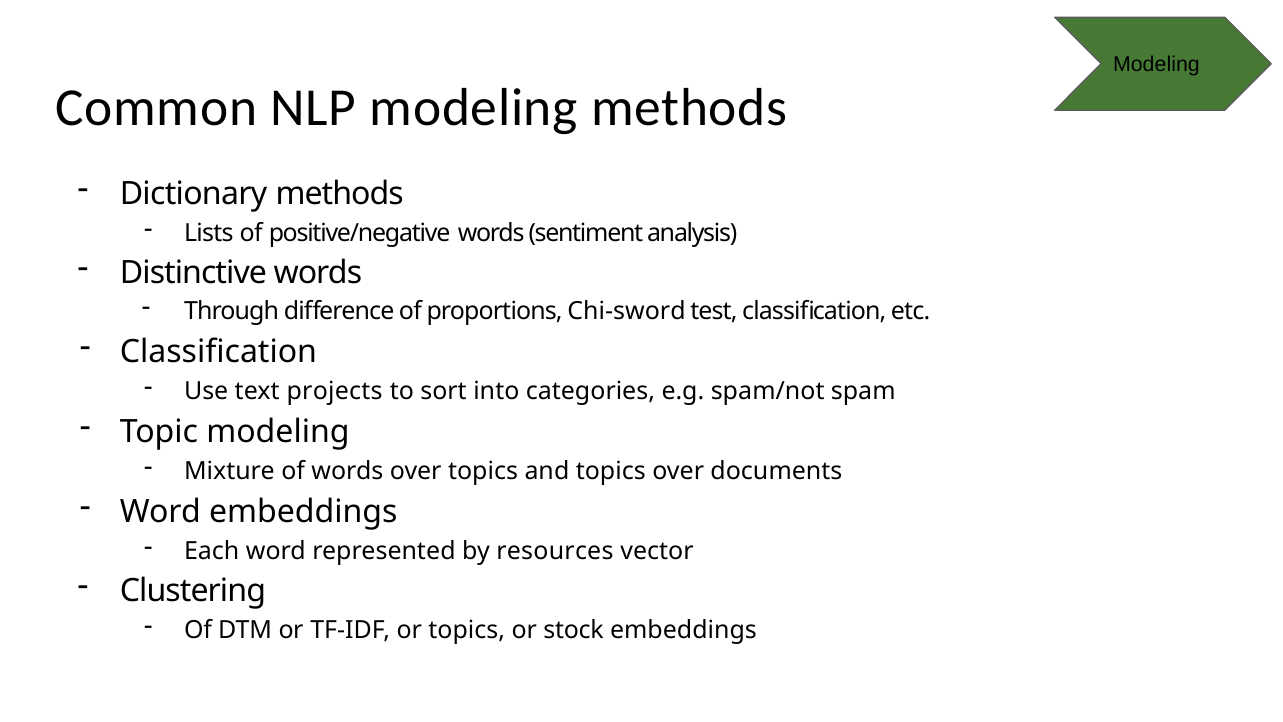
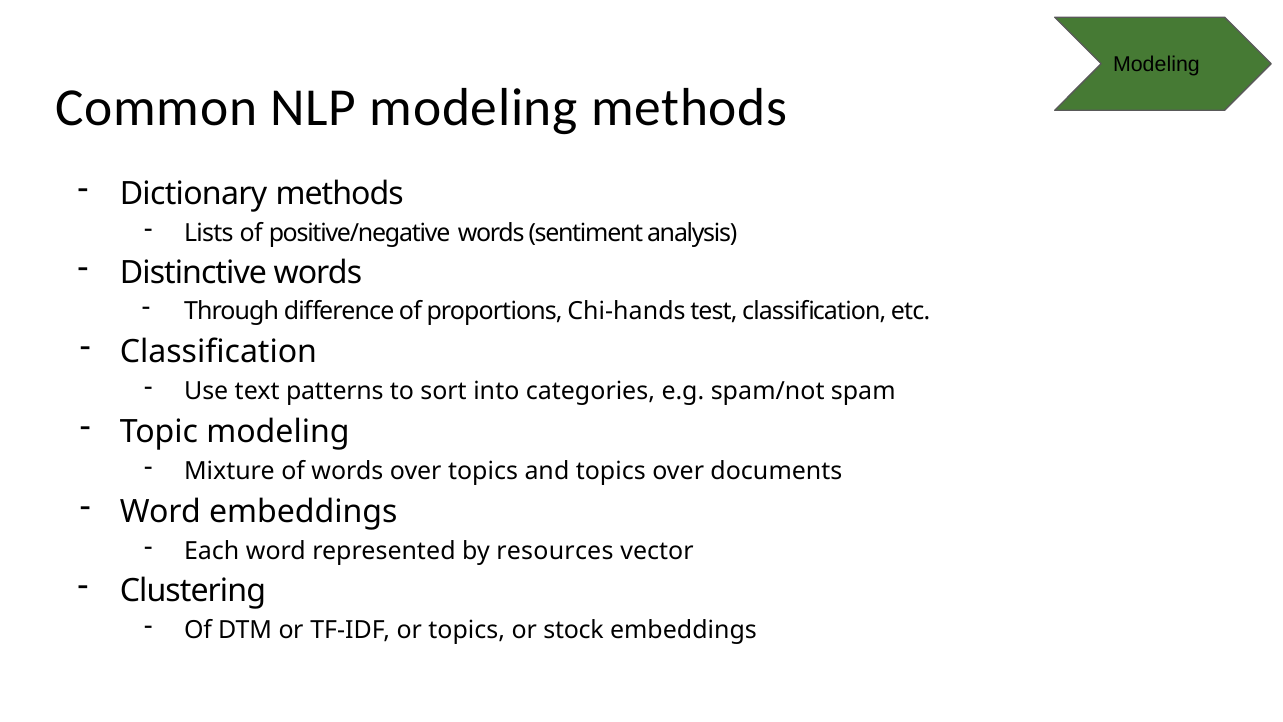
Chi-sword: Chi-sword -> Chi-hands (626, 311)
projects: projects -> patterns (335, 391)
